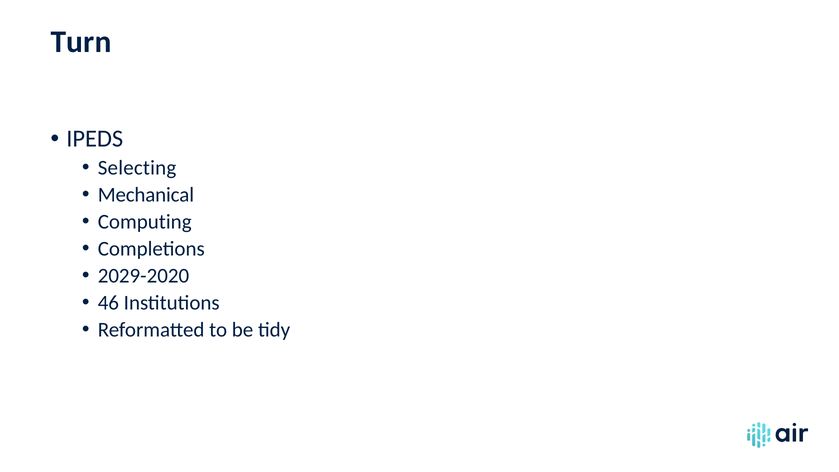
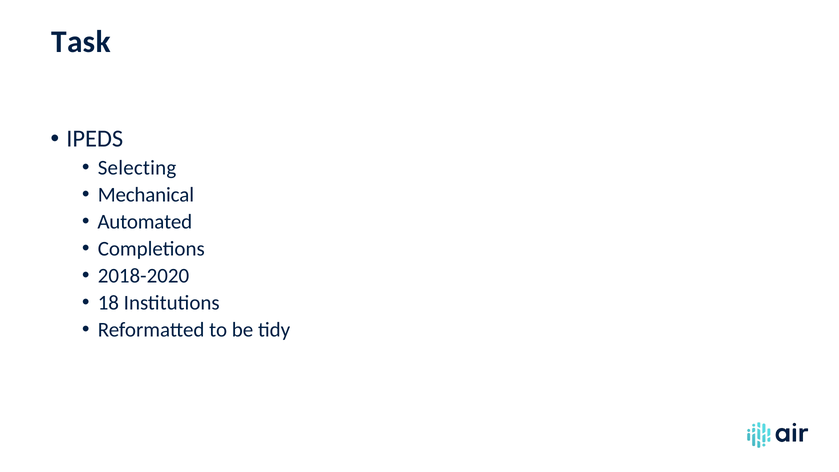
Turn: Turn -> Task (81, 42)
Computing: Computing -> Automated (145, 222)
2029-2020: 2029-2020 -> 2018-2020 (143, 276)
46: 46 -> 18 (108, 303)
